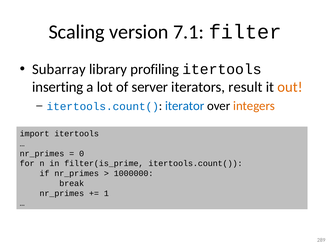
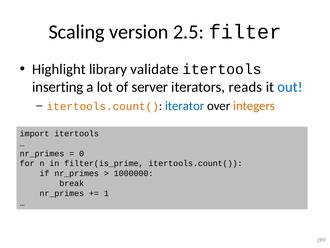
7.1: 7.1 -> 2.5 (188, 32)
Subarray: Subarray -> Highlight (59, 69)
profiling: profiling -> validate (155, 69)
result: result -> reads (245, 87)
out colour: orange -> blue (290, 87)
itertools.count( colour: blue -> orange (103, 106)
